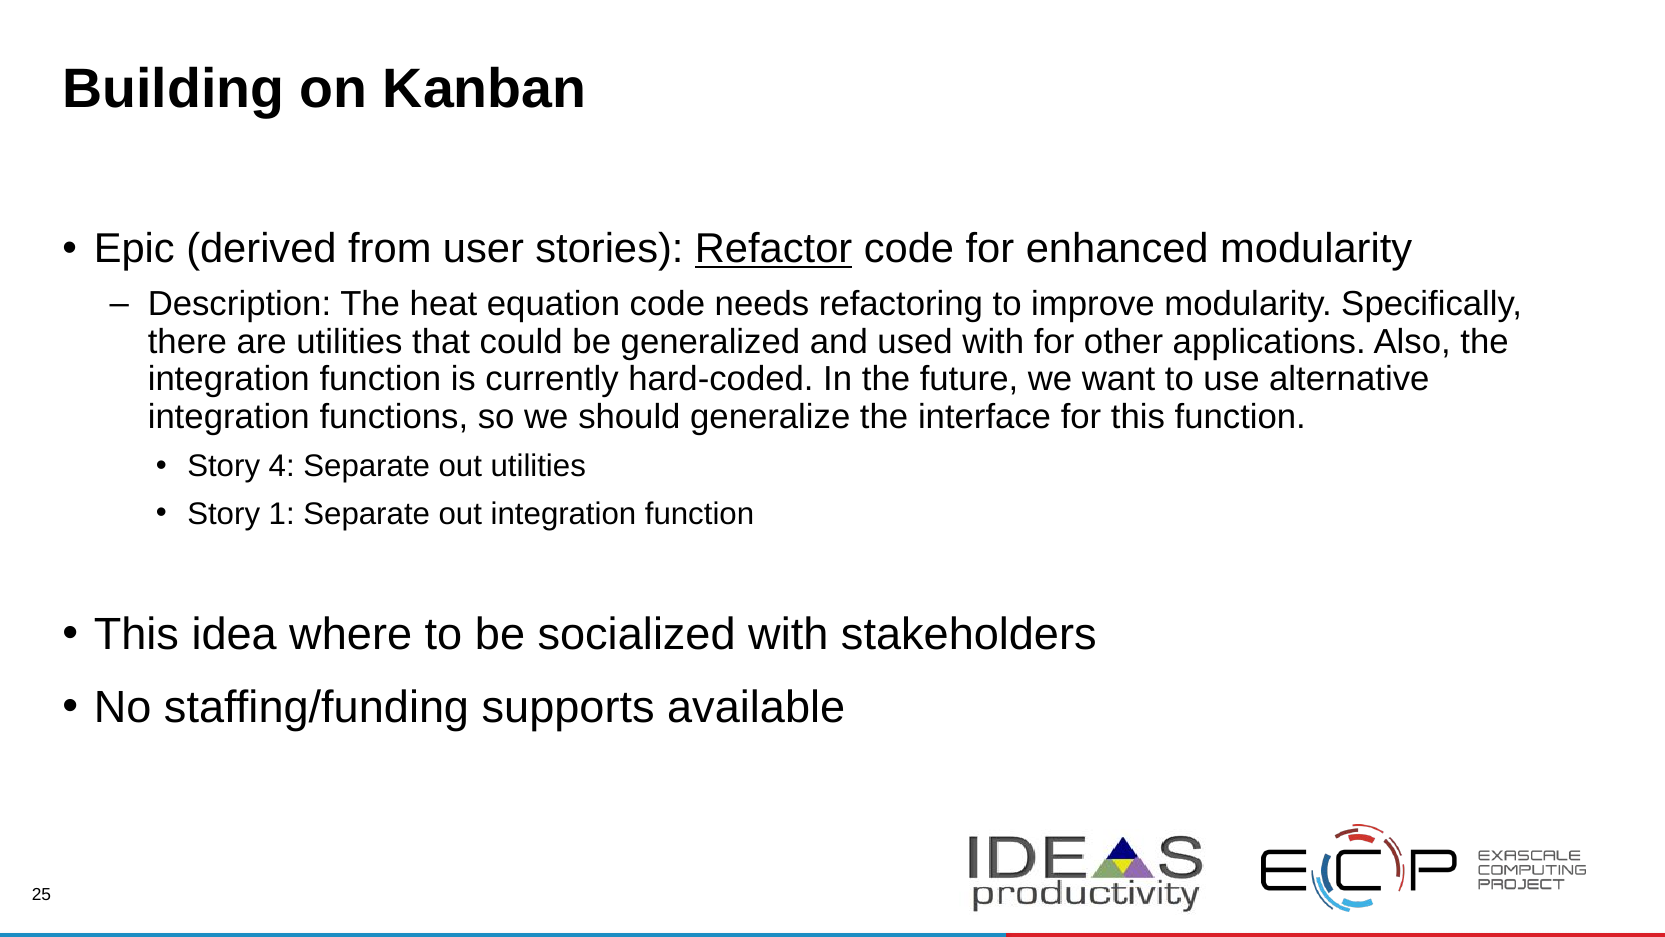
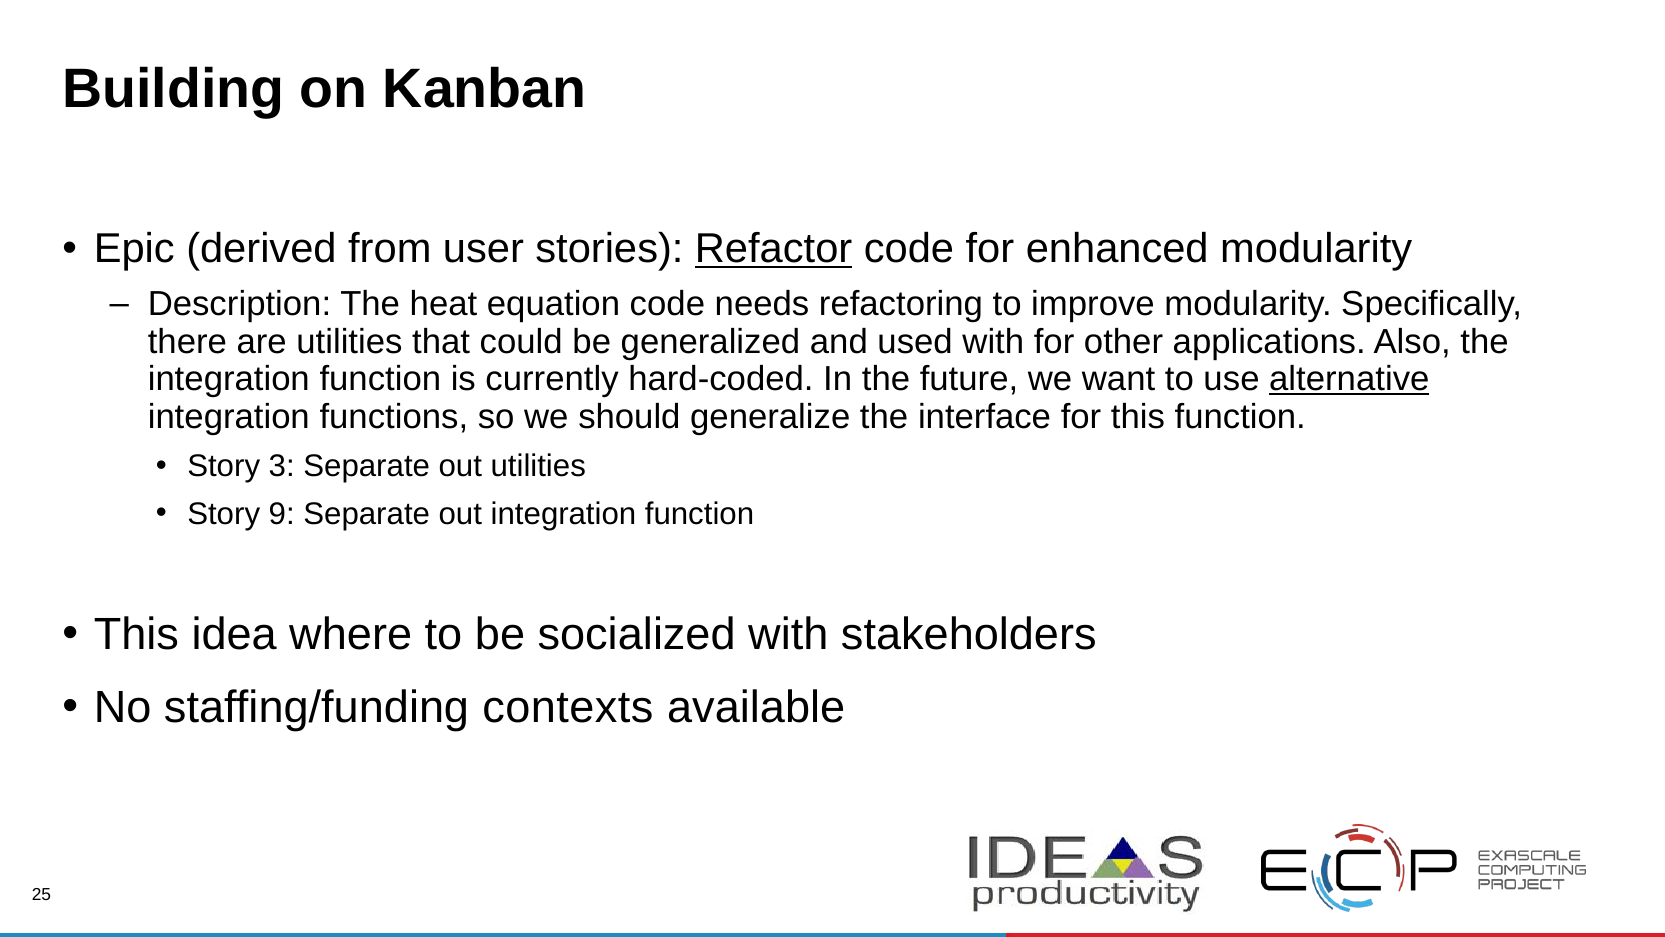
alternative underline: none -> present (1349, 379)
4: 4 -> 3 (282, 466)
1: 1 -> 9 (282, 514)
supports: supports -> contexts (568, 707)
